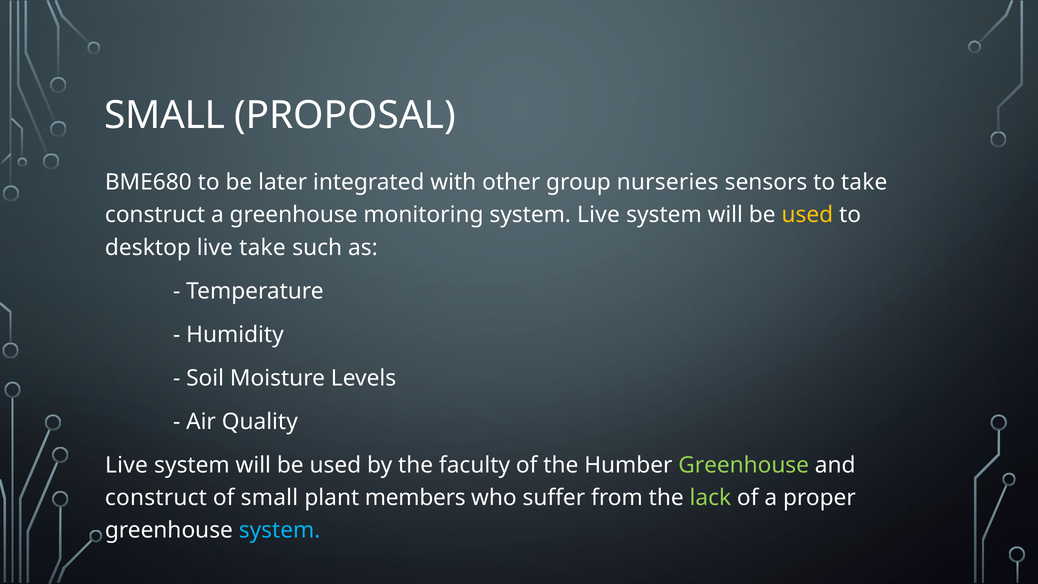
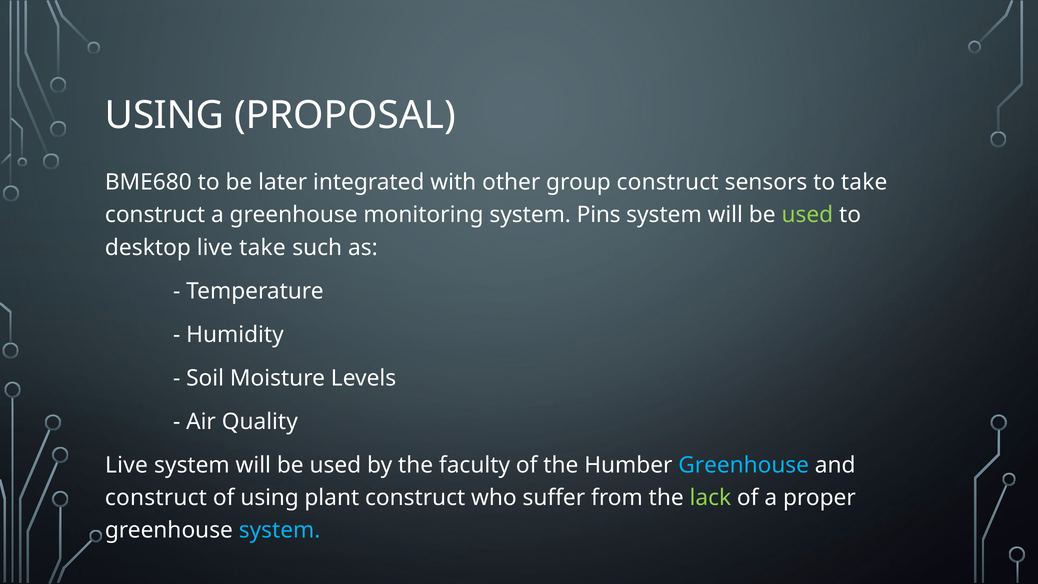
SMALL: SMALL -> USING (165, 115)
group nurseries: nurseries -> construct (668, 182)
system Live: Live -> Pins (599, 215)
used colour: yellow -> light green (807, 215)
Greenhouse colour: light green -> light blue (744, 465)
of small: small -> using (270, 498)
plant members: members -> construct (415, 498)
